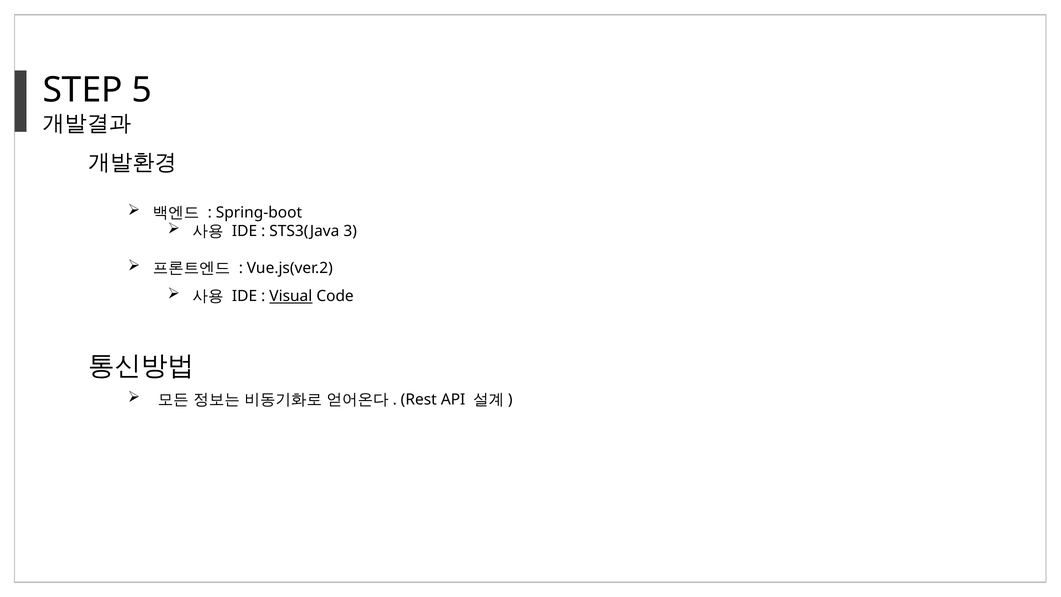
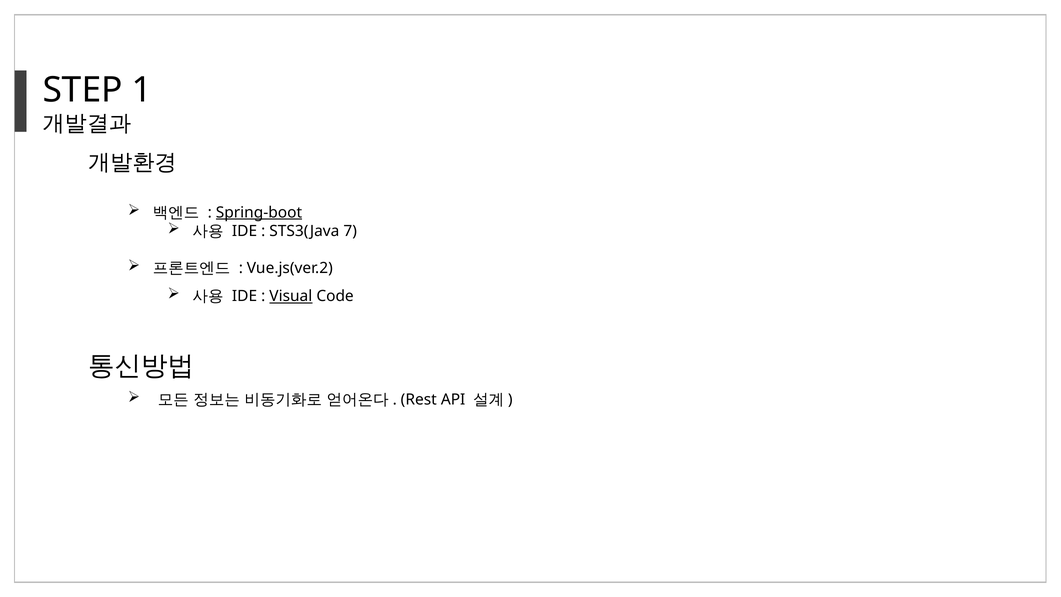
5: 5 -> 1 (142, 90)
Spring-boot underline: none -> present (259, 212)
3: 3 -> 7 (350, 231)
